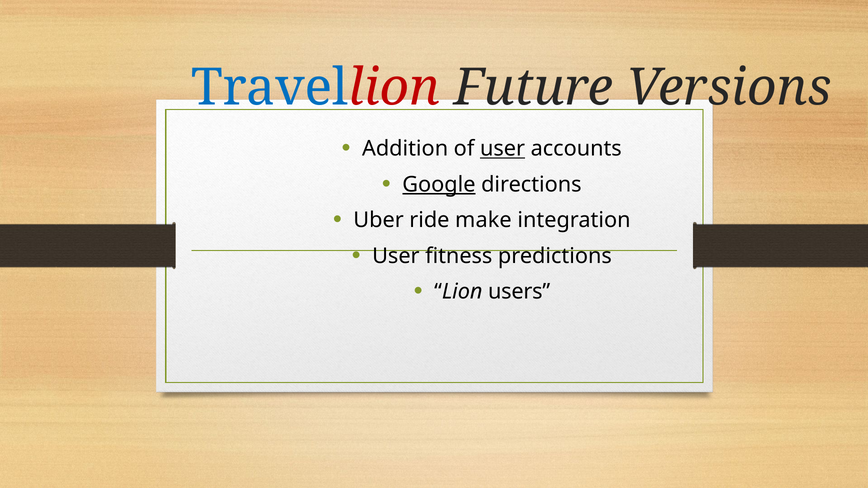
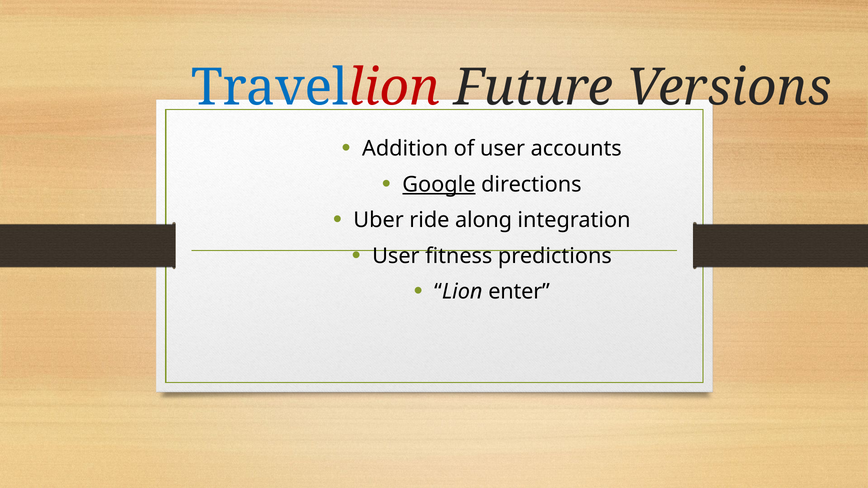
user underline: present -> none (503, 149)
make: make -> along (484, 220)
users: users -> enter (519, 292)
